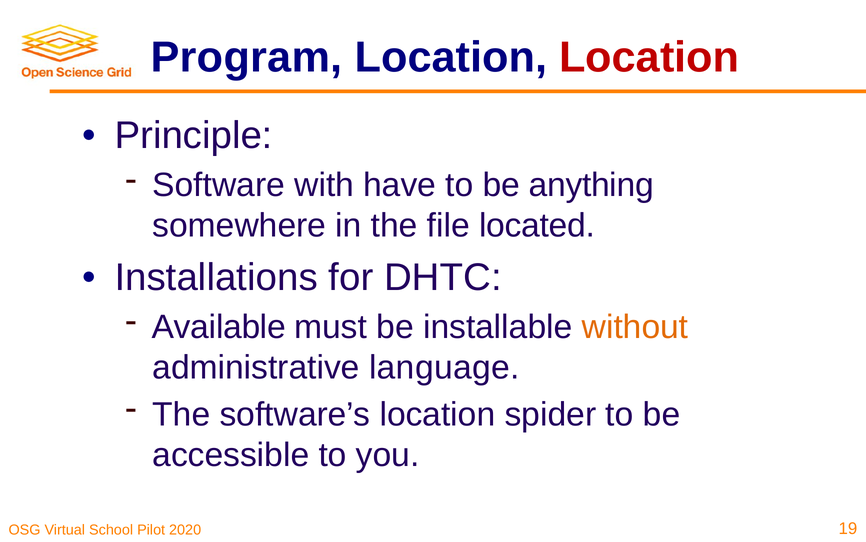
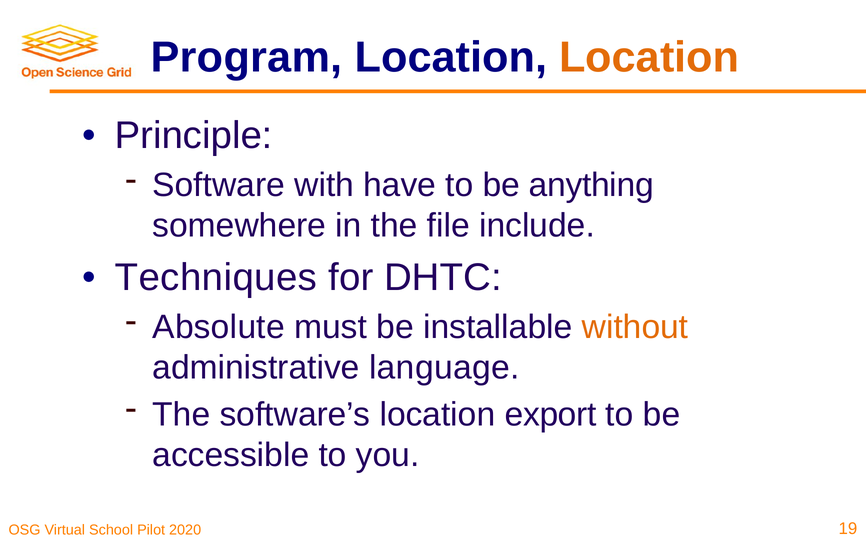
Location colour: red -> orange (649, 57)
located: located -> include (537, 226)
Installations: Installations -> Techniques (216, 277)
Available: Available -> Absolute (219, 327)
spider: spider -> export (551, 414)
